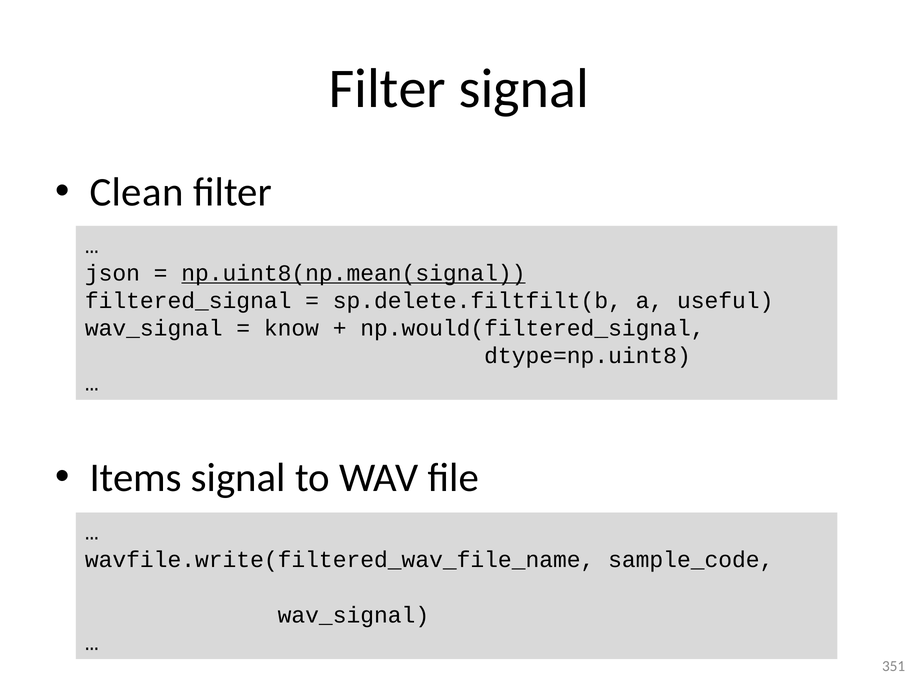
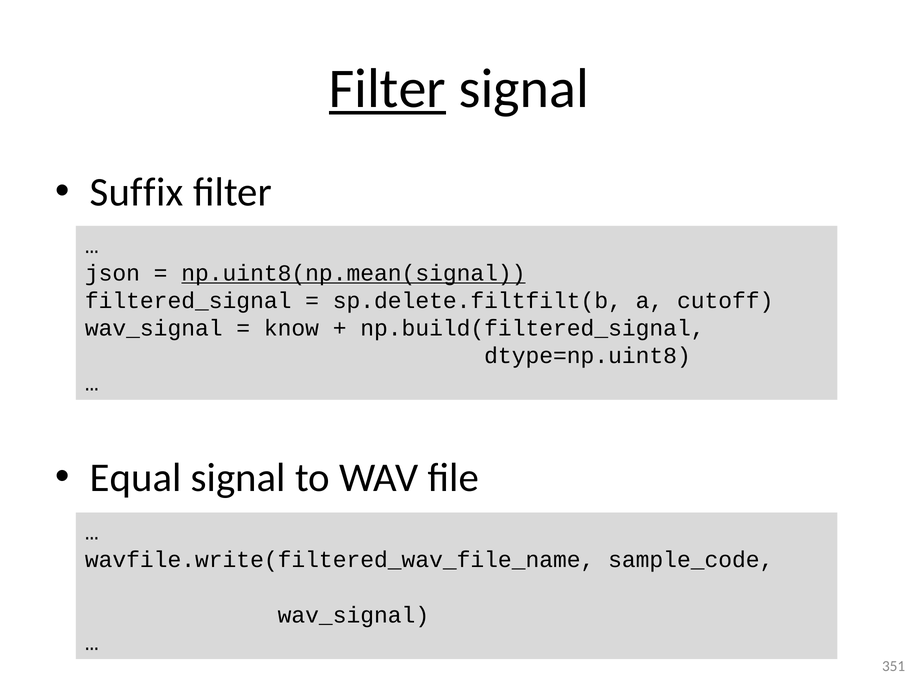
Filter underline: none -> present (387, 89)
Clean: Clean -> Suffix (137, 193)
useful: useful -> cutoff (725, 301)
np.would(filtered_signal: np.would(filtered_signal -> np.build(filtered_signal (532, 328)
Items: Items -> Equal (136, 478)
